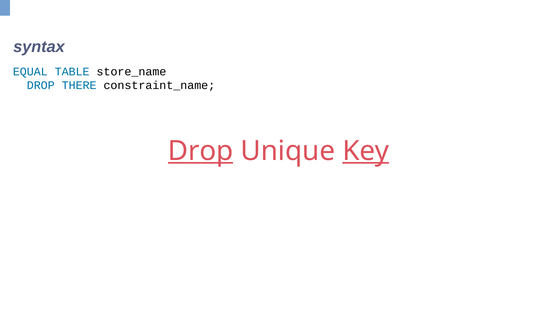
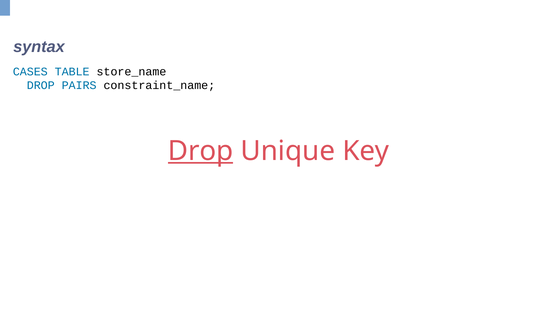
EQUAL: EQUAL -> CASES (30, 72)
THERE: THERE -> PAIRS (79, 86)
Key underline: present -> none (366, 151)
